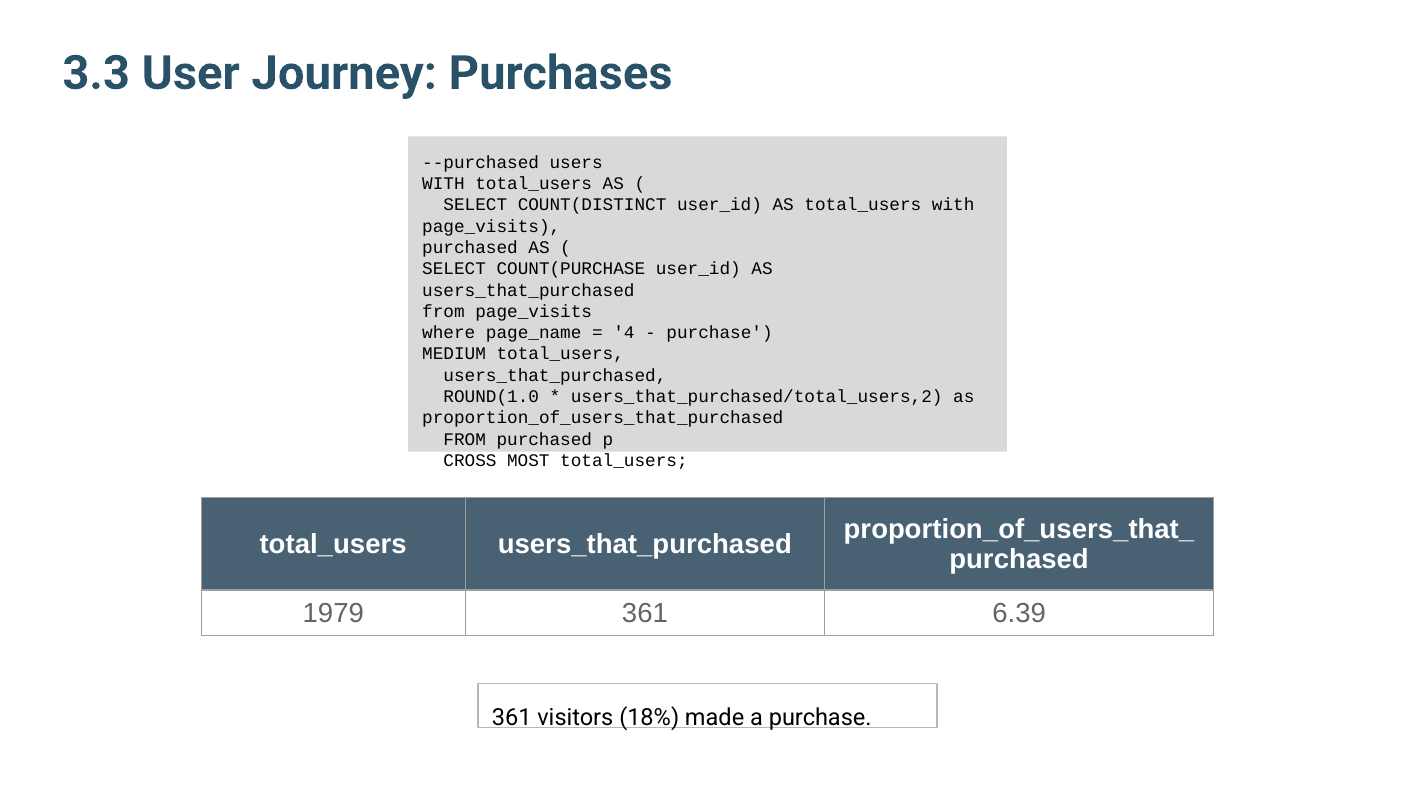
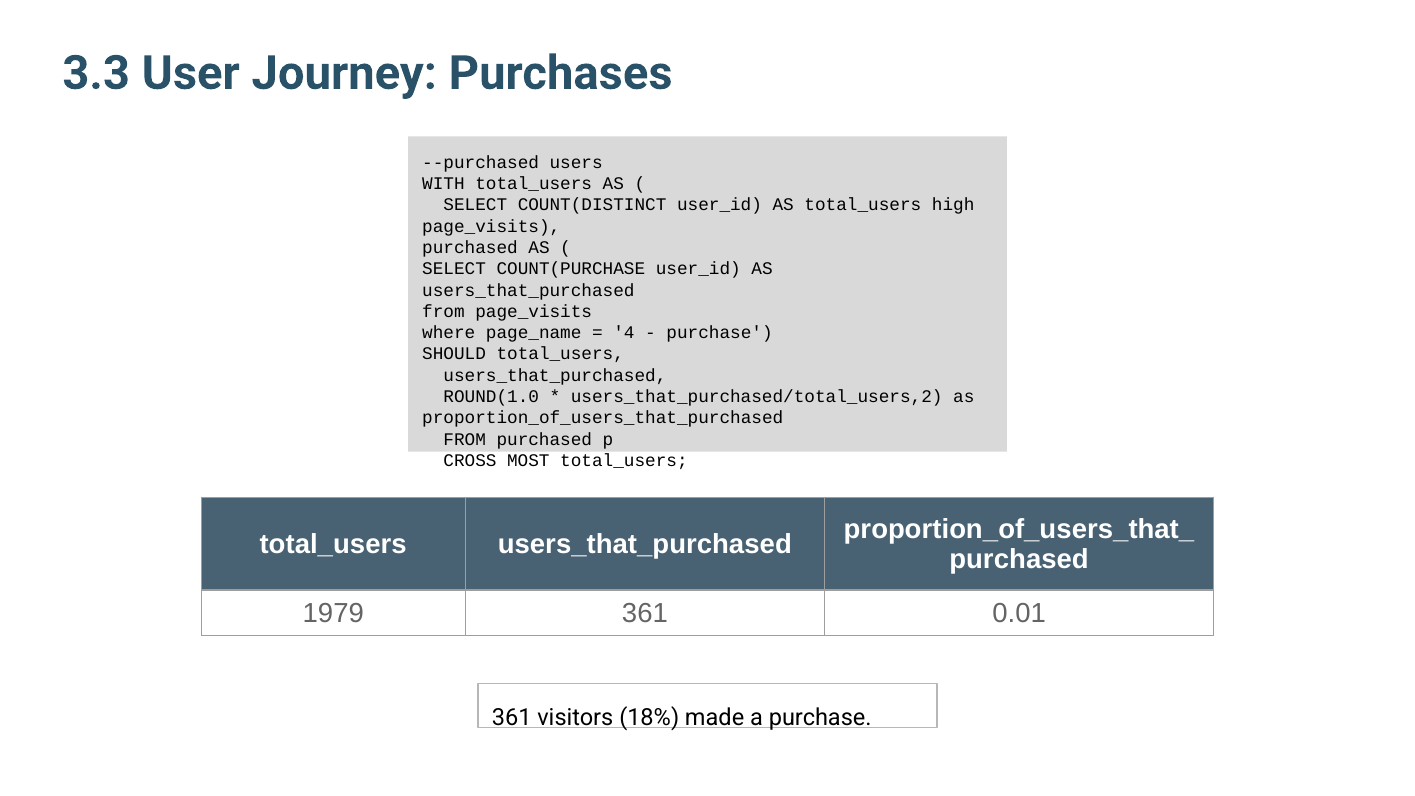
total_users with: with -> high (953, 205)
MEDIUM: MEDIUM -> SHOULD (454, 354)
6.39: 6.39 -> 0.01 (1019, 613)
